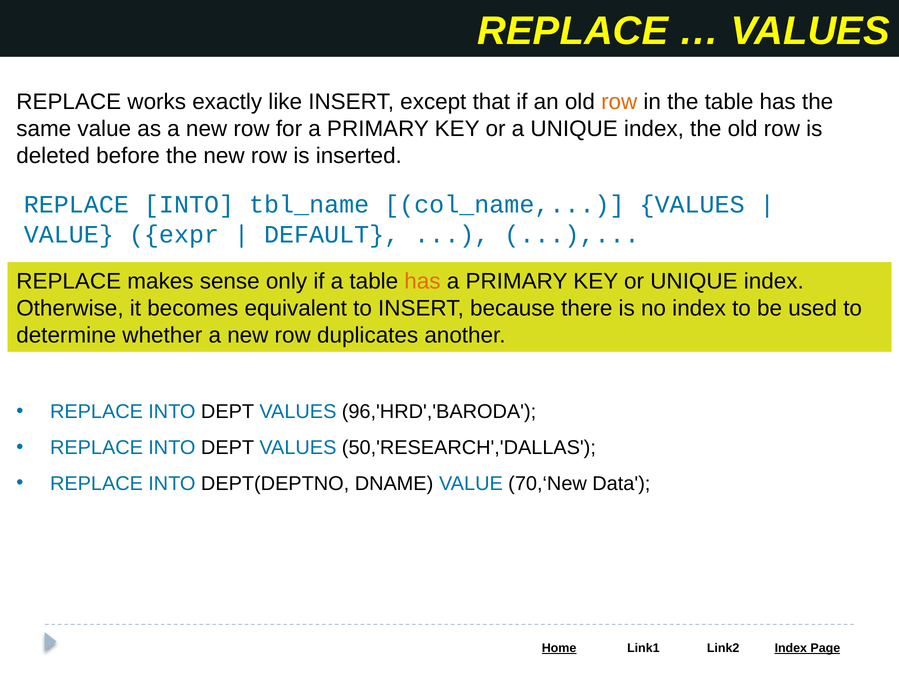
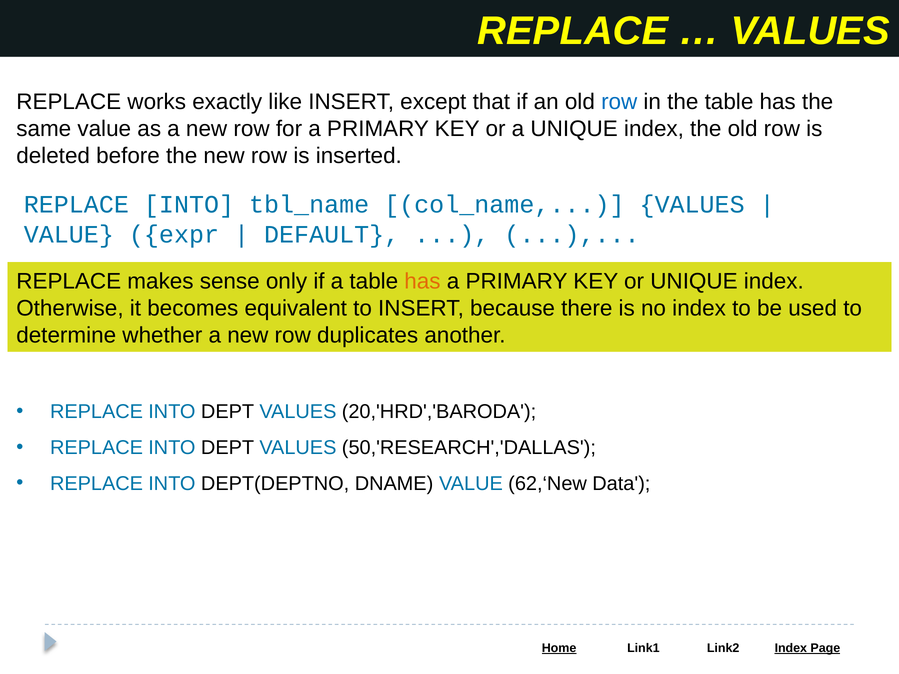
row colour: orange -> blue (619, 102)
96,'HRD','BARODA: 96,'HRD','BARODA -> 20,'HRD','BARODA (439, 412)
70,‘New: 70,‘New -> 62,‘New (548, 484)
